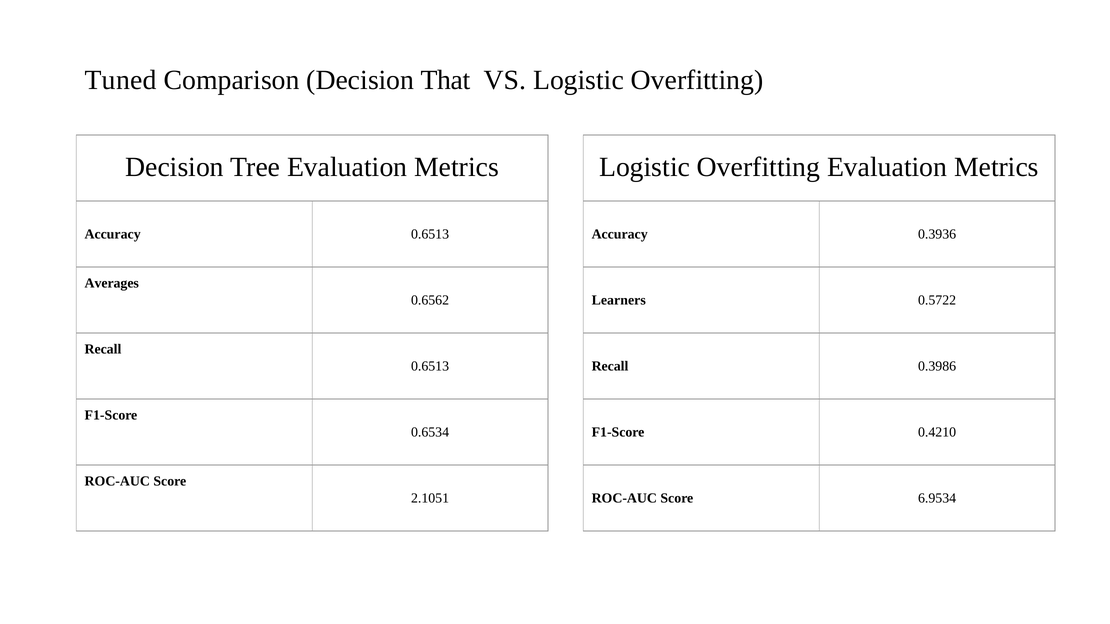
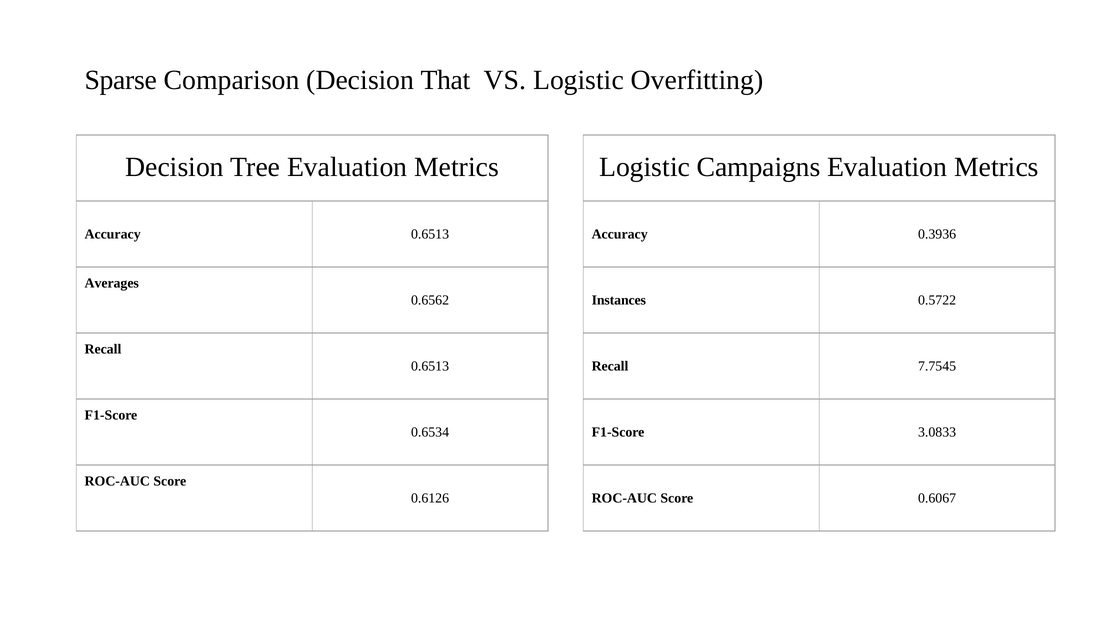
Tuned: Tuned -> Sparse (121, 80)
Overfitting: Overfitting -> Campaigns (759, 167)
Learners: Learners -> Instances (619, 300)
0.3986: 0.3986 -> 7.7545 (937, 366)
0.4210: 0.4210 -> 3.0833 (937, 432)
2.1051: 2.1051 -> 0.6126 (430, 498)
6.9534: 6.9534 -> 0.6067 (937, 498)
